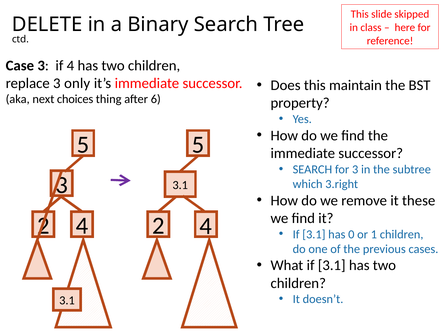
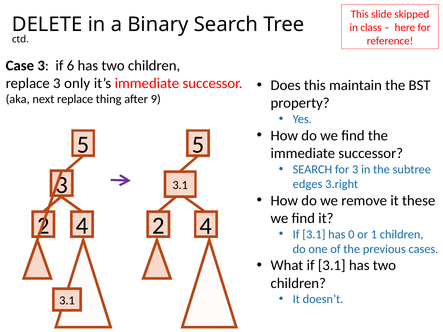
if 4: 4 -> 6 (70, 66)
next choices: choices -> replace (75, 99)
6: 6 -> 9 (156, 99)
which: which -> edges (308, 184)
